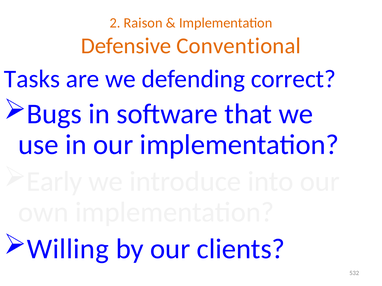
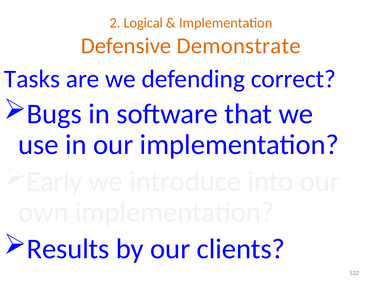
Raison: Raison -> Logical (143, 23)
Conventional: Conventional -> Demonstrate (239, 46)
Willing: Willing -> Results (68, 249)
